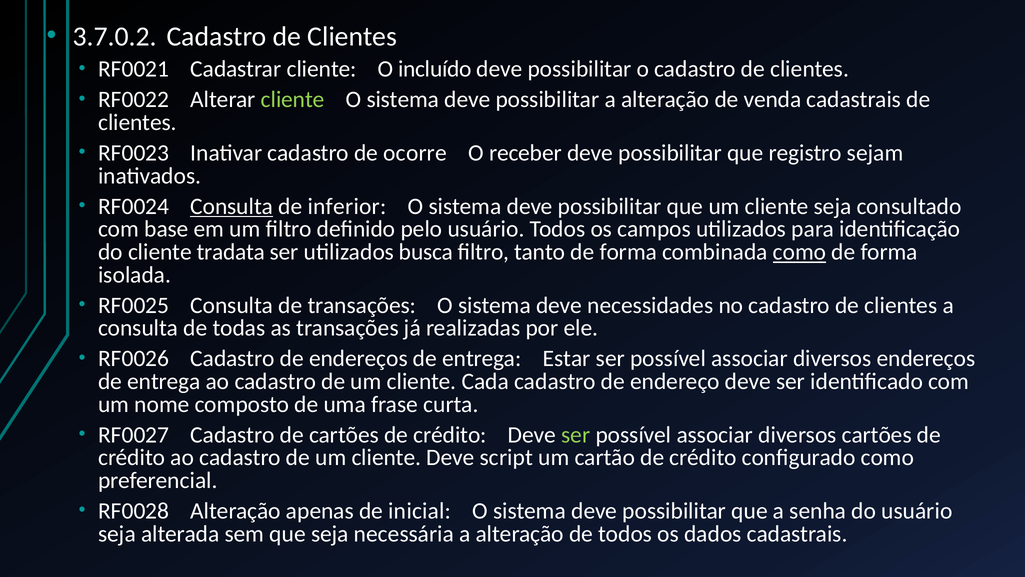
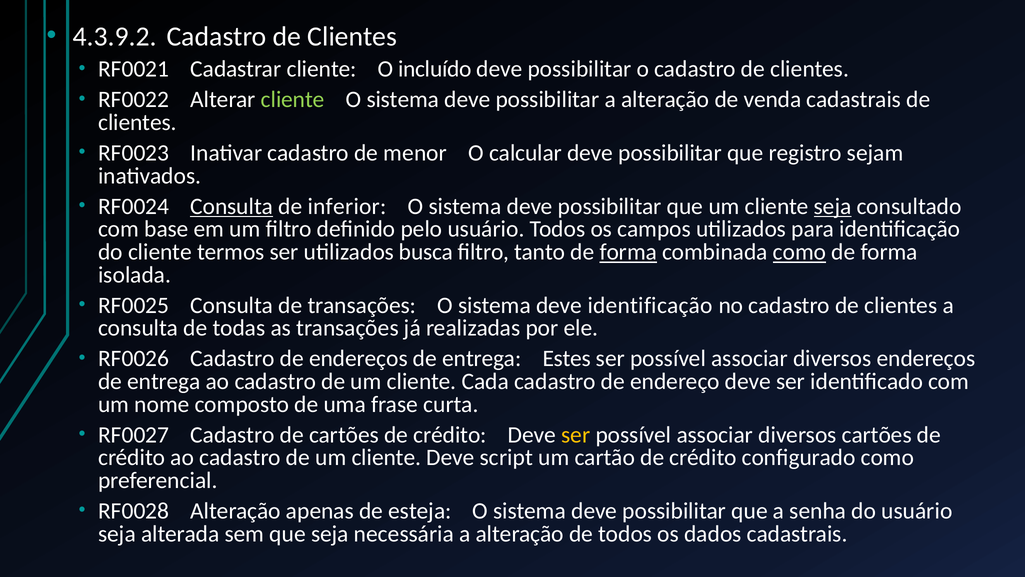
3.7.0.2: 3.7.0.2 -> 4.3.9.2 (115, 36)
ocorre: ocorre -> menor (415, 153)
receber: receber -> calcular (525, 153)
seja underline: none -> present (833, 206)
tradata: tradata -> termos (231, 252)
forma underline: none -> present (628, 252)
deve necessidades: necessidades -> identificação (650, 305)
Estar: Estar -> Estes (567, 359)
ser colour: light green -> yellow (576, 435)
inicial: inicial -> esteja (420, 511)
